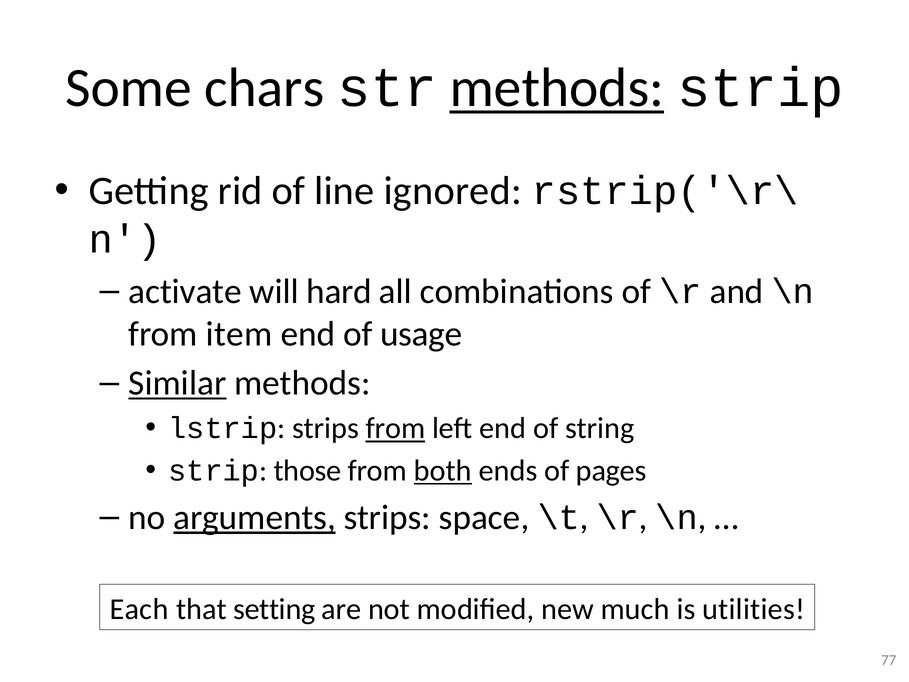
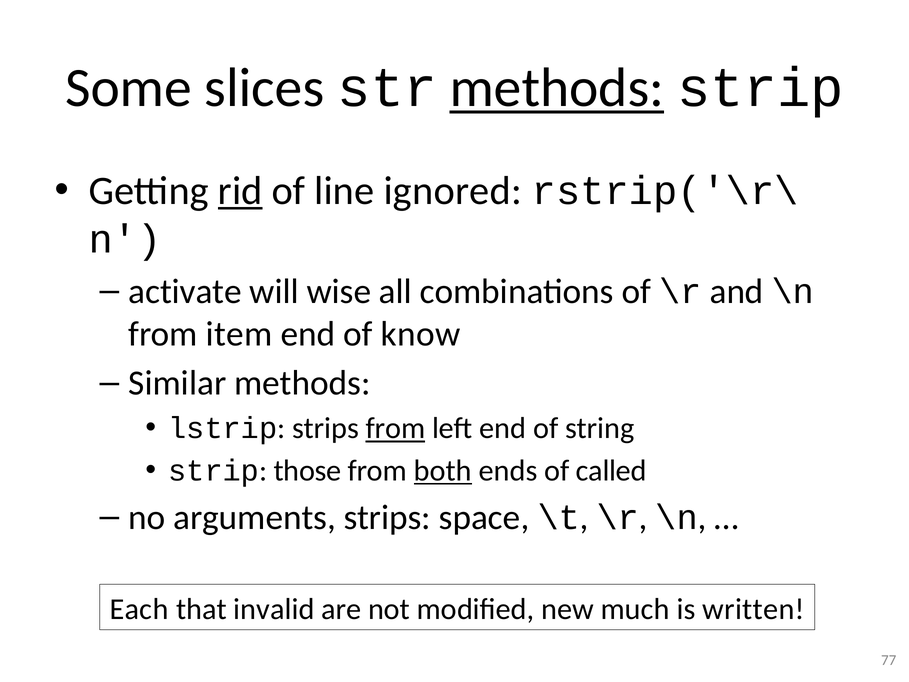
chars: chars -> slices (264, 88)
rid underline: none -> present (240, 191)
hard: hard -> wise (339, 291)
usage: usage -> know (421, 334)
Similar underline: present -> none (177, 383)
pages: pages -> called (611, 471)
arguments underline: present -> none (255, 517)
setting: setting -> invalid (274, 609)
utilities: utilities -> written (754, 609)
